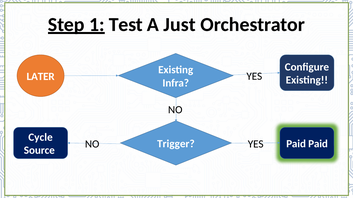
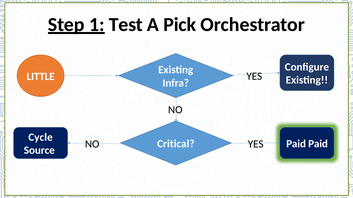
Just: Just -> Pick (180, 25)
LATER: LATER -> LITTLE (41, 77)
Trigger: Trigger -> Critical (176, 144)
